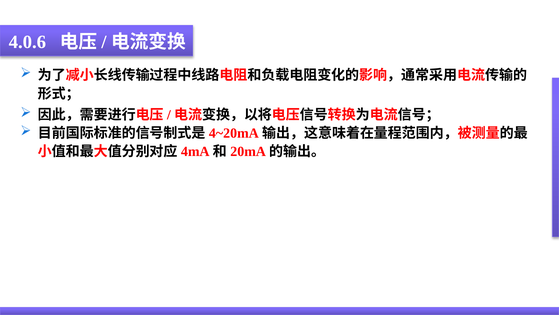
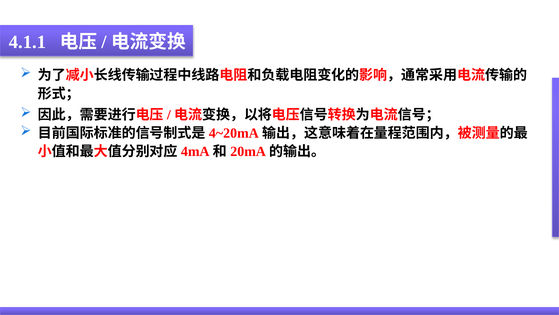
4.0.6: 4.0.6 -> 4.1.1 (27, 42)
